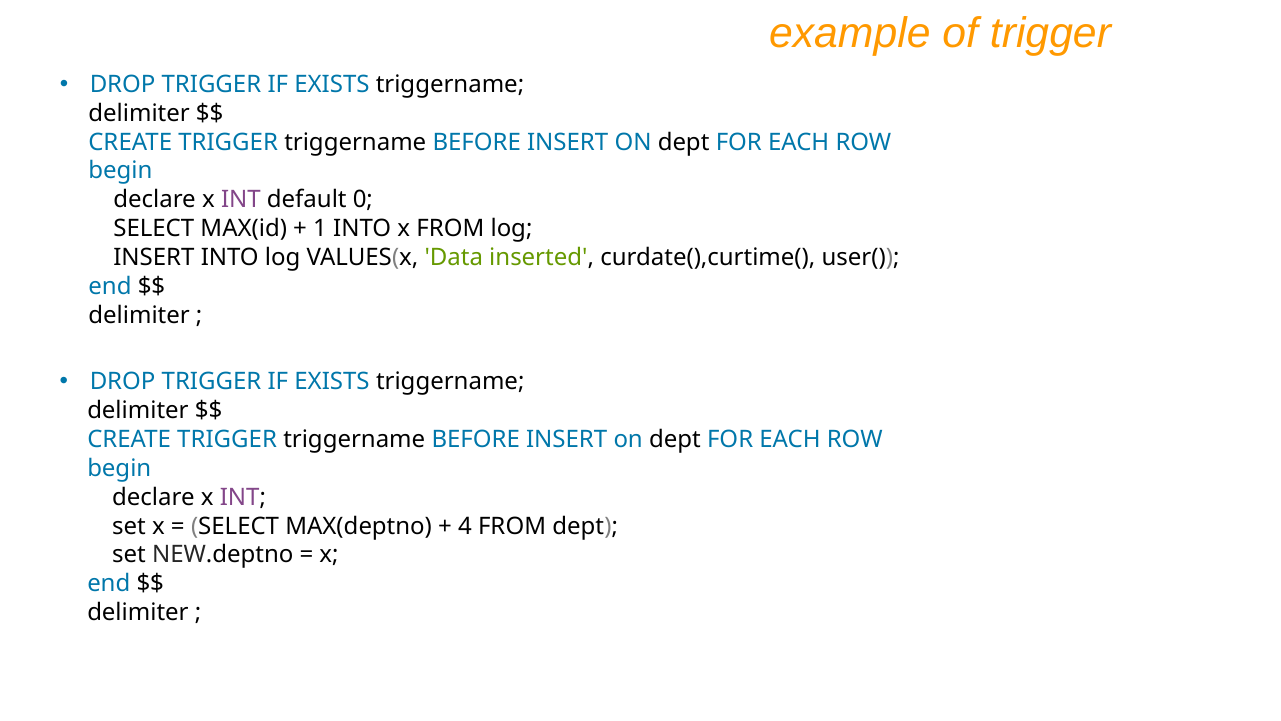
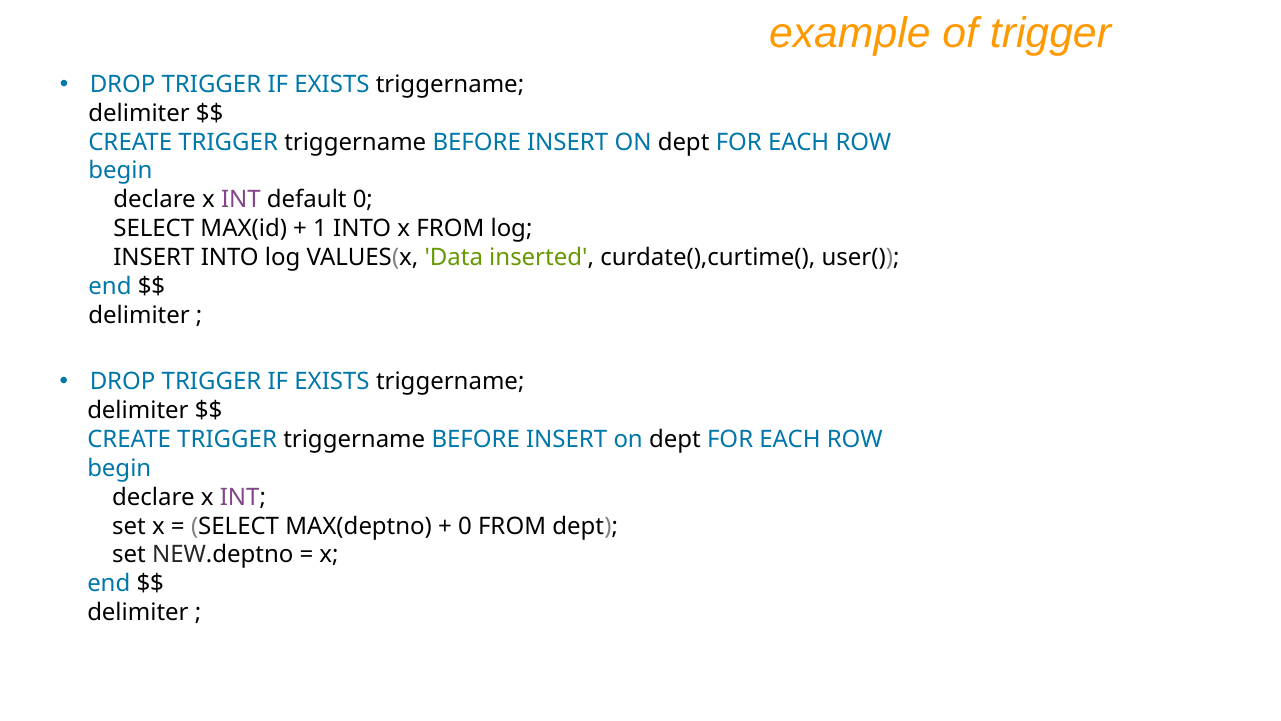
4: 4 -> 0 (465, 526)
